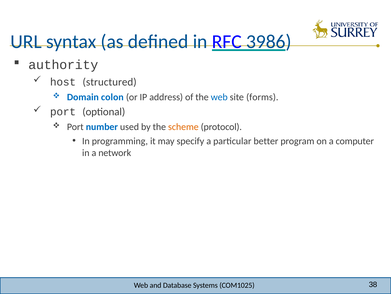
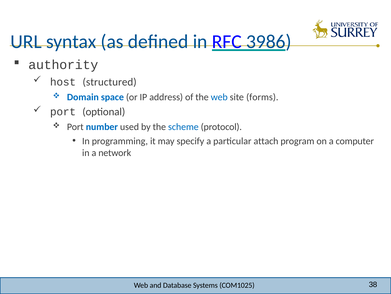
colon: colon -> space (112, 97)
scheme colour: orange -> blue (183, 127)
better: better -> attach (266, 141)
